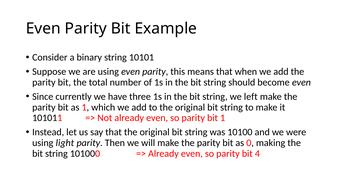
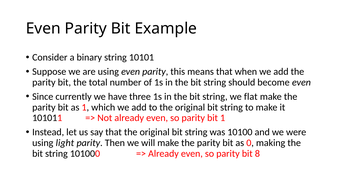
left: left -> flat (251, 96)
4: 4 -> 8 (257, 153)
